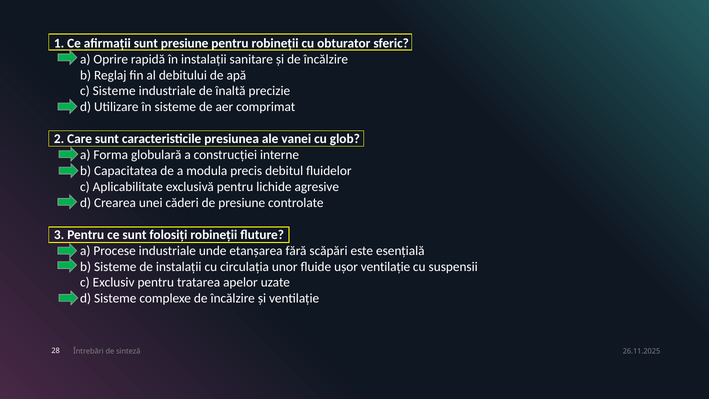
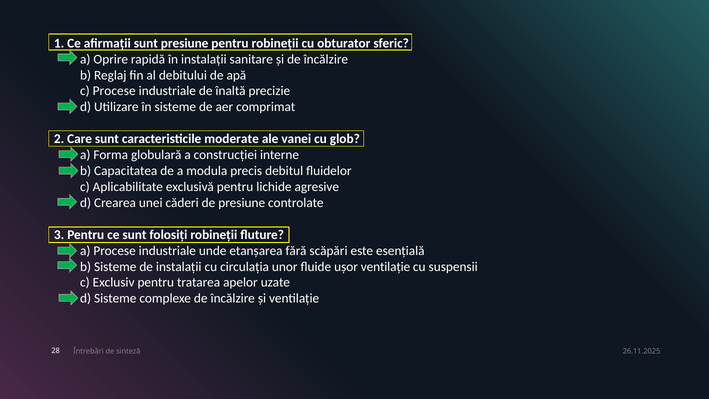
c Sisteme: Sisteme -> Procese (114, 91)
presiunea: presiunea -> moderate (232, 139)
